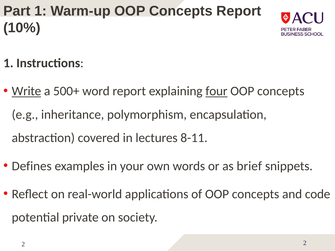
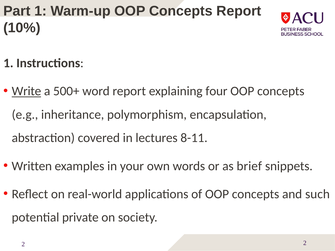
four underline: present -> none (216, 91)
Defines: Defines -> Written (32, 166)
code: code -> such (317, 194)
